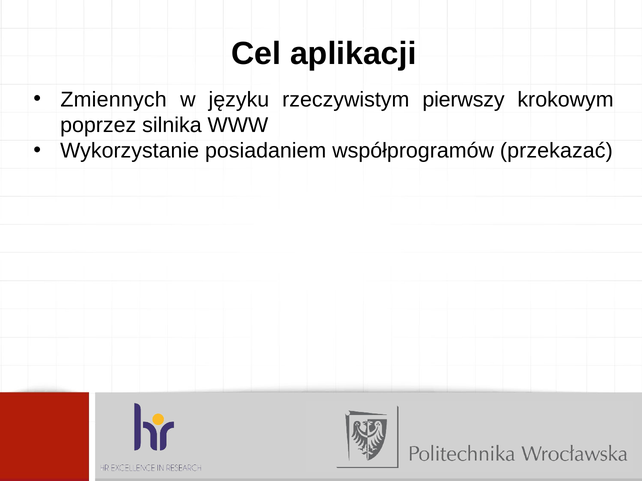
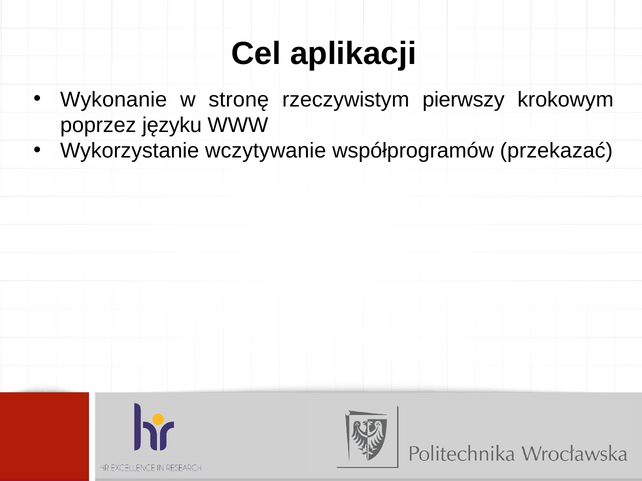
Zmiennych: Zmiennych -> Wykonanie (114, 100)
języku: języku -> stronę (239, 100)
silnika: silnika -> języku (172, 125)
posiadaniem: posiadaniem -> wczytywanie (266, 151)
